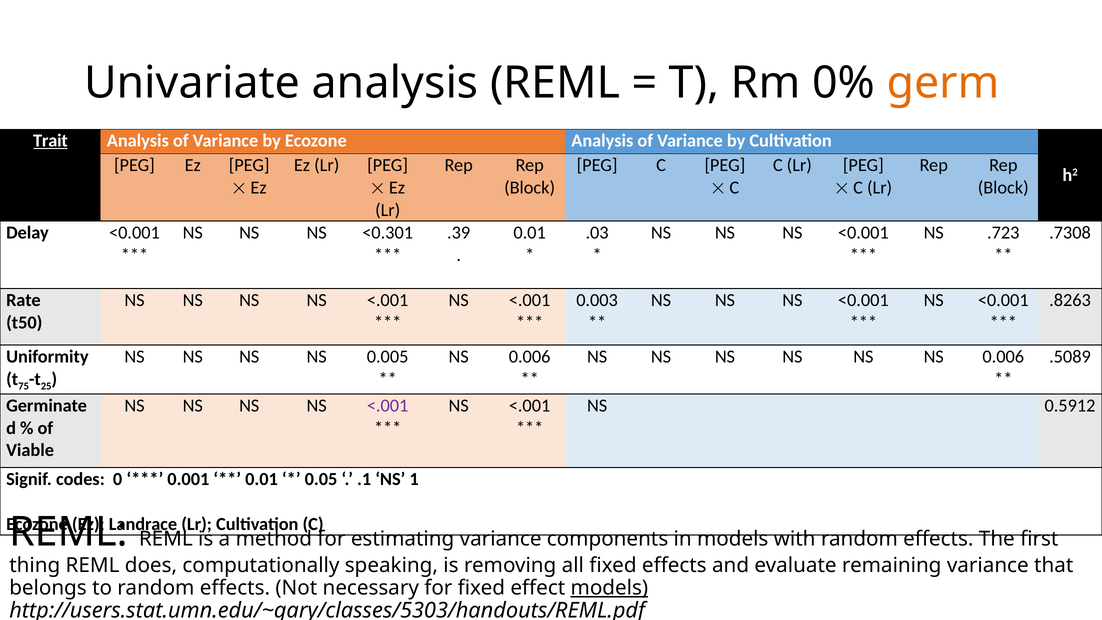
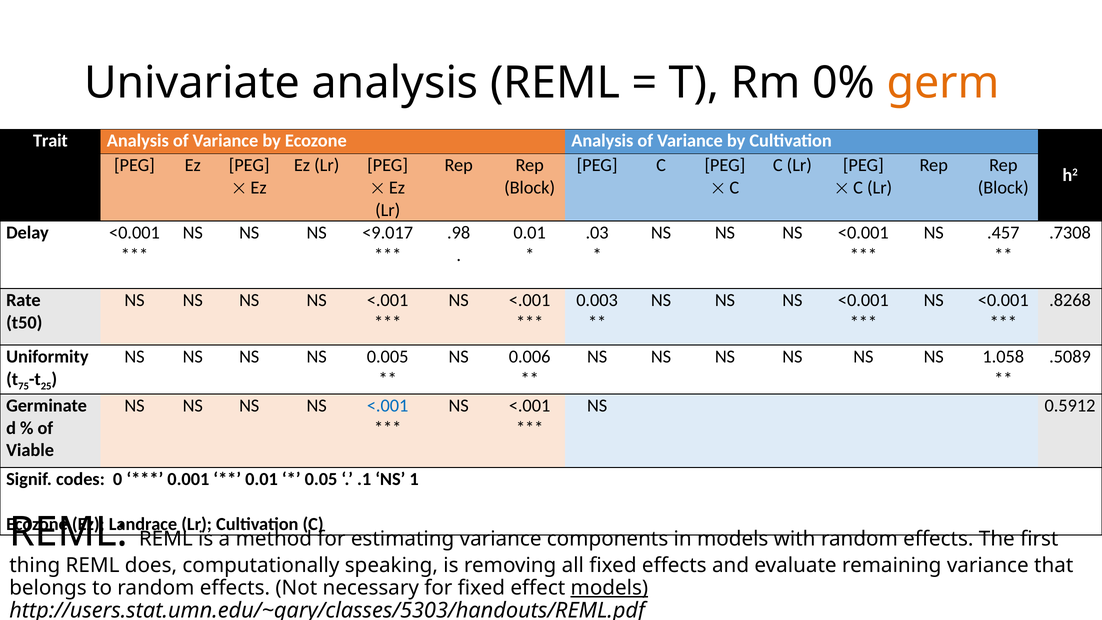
Trait underline: present -> none (50, 141)
<0.301: <0.301 -> <9.017 (388, 233)
.39: .39 -> .98 (459, 233)
.723: .723 -> .457 (1003, 233)
.8263: .8263 -> .8268 (1070, 300)
NS NS 0.006: 0.006 -> 1.058 (1003, 357)
<.001 colour: purple -> blue (388, 405)
